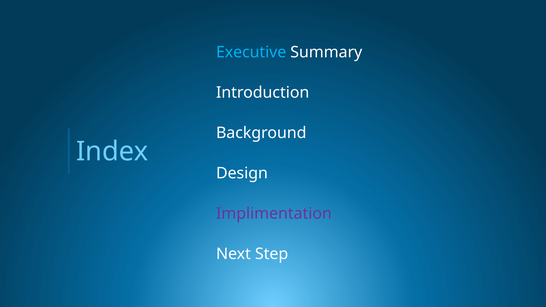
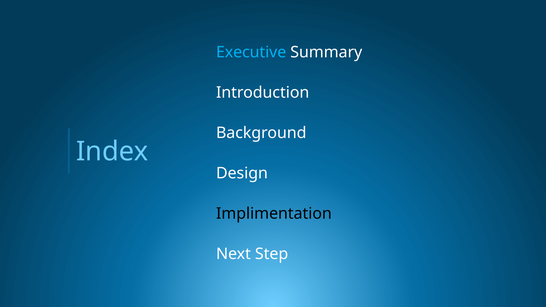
Implimentation colour: purple -> black (274, 214)
